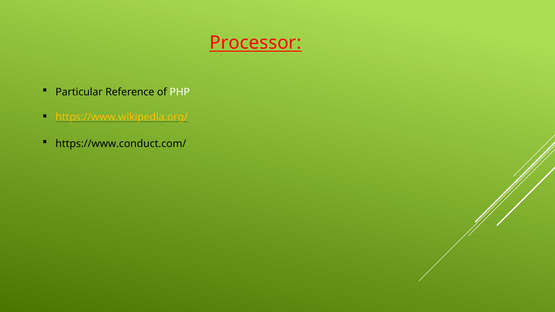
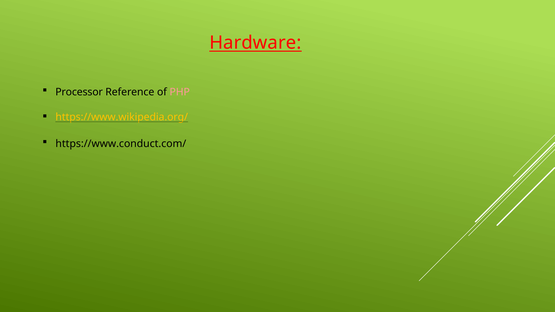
Processor: Processor -> Hardware (255, 43)
Particular: Particular -> Processor (79, 92)
PHP colour: white -> pink (180, 92)
